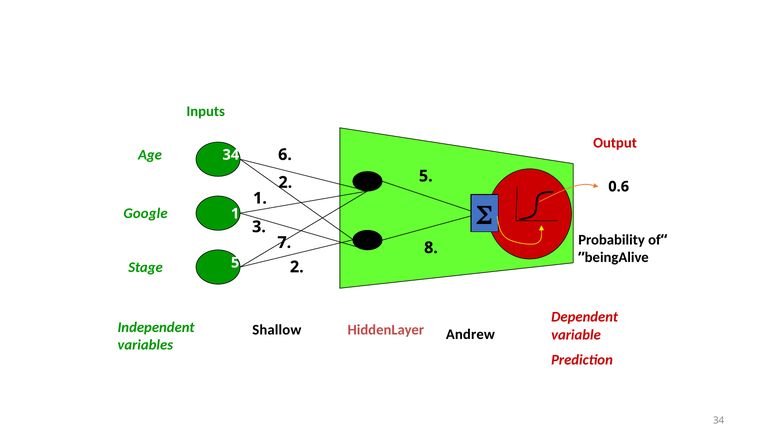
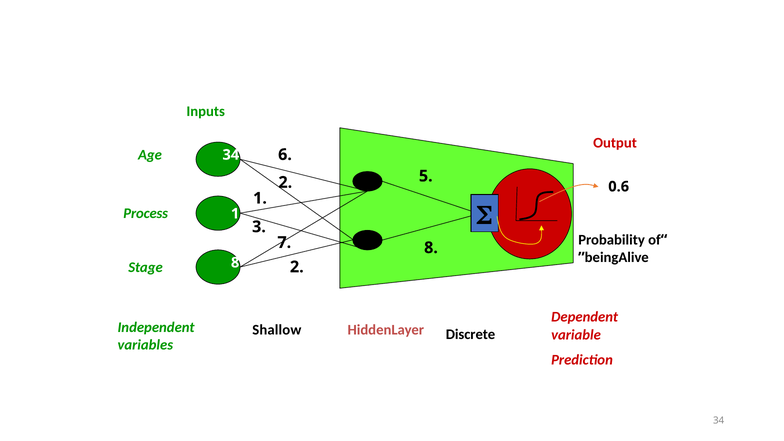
Google: Google -> Process (146, 214)
Stage 5: 5 -> 8 (235, 263)
Andrew: Andrew -> Discrete (471, 334)
